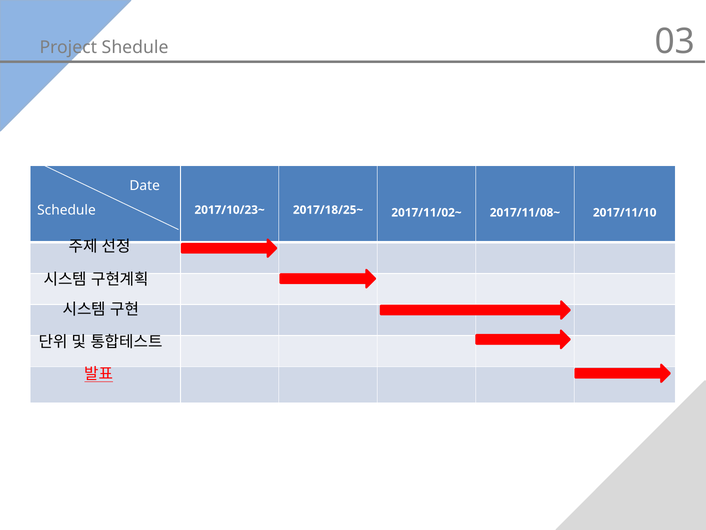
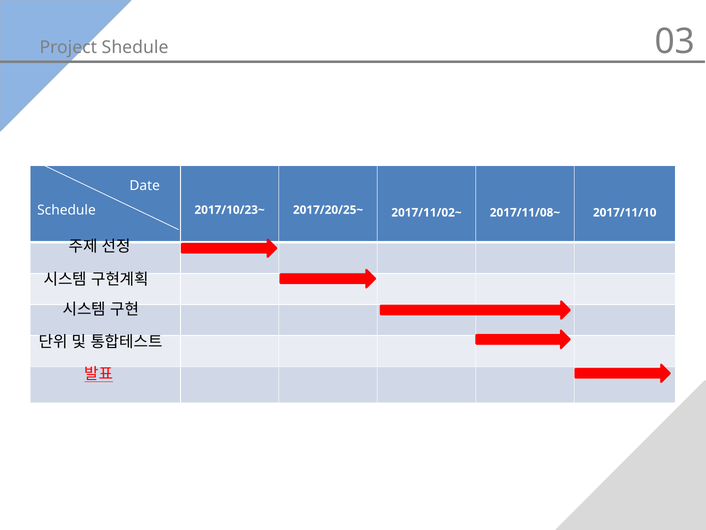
2017/18/25~: 2017/18/25~ -> 2017/20/25~ (328, 210)
